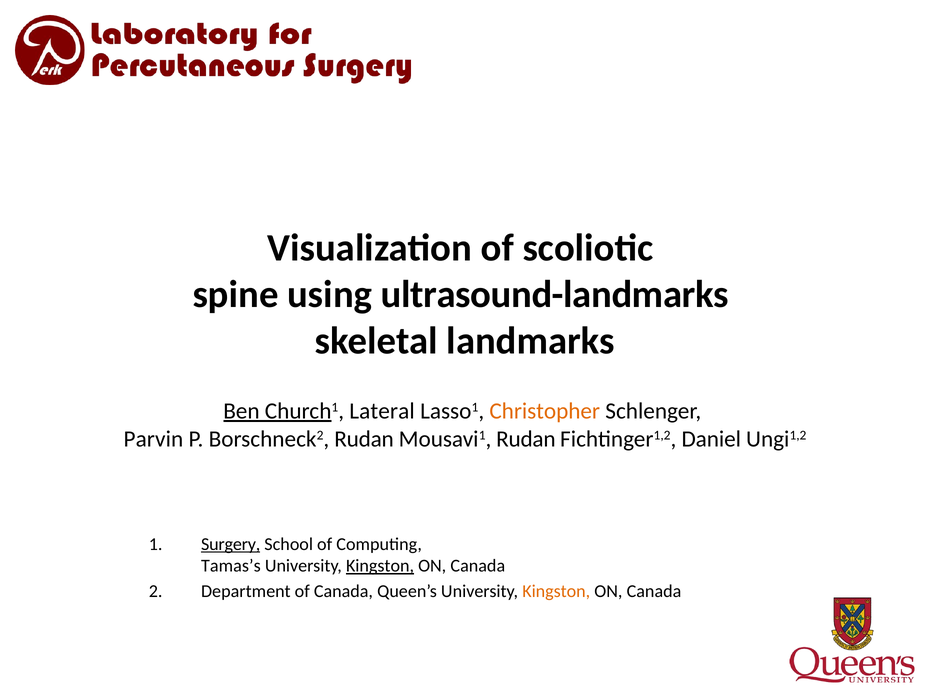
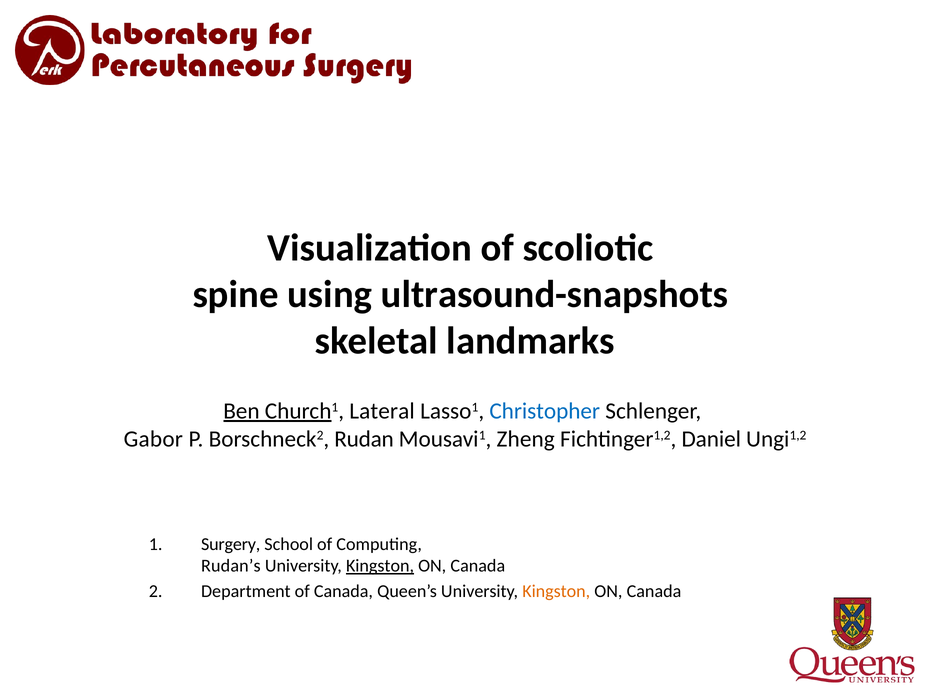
ultrasound-landmarks: ultrasound-landmarks -> ultrasound-snapshots (555, 294)
Christopher colour: orange -> blue (545, 411)
Parvin: Parvin -> Gabor (153, 439)
Mousavi1 Rudan: Rudan -> Zheng (526, 439)
Surgery underline: present -> none (231, 544)
Tamas’s: Tamas’s -> Rudan’s (231, 566)
